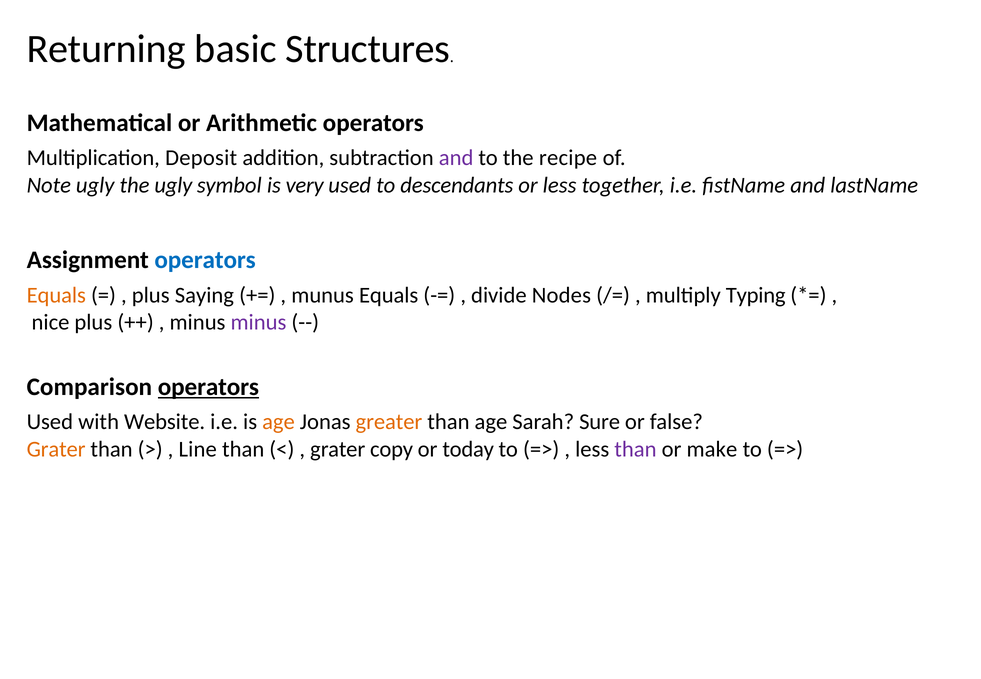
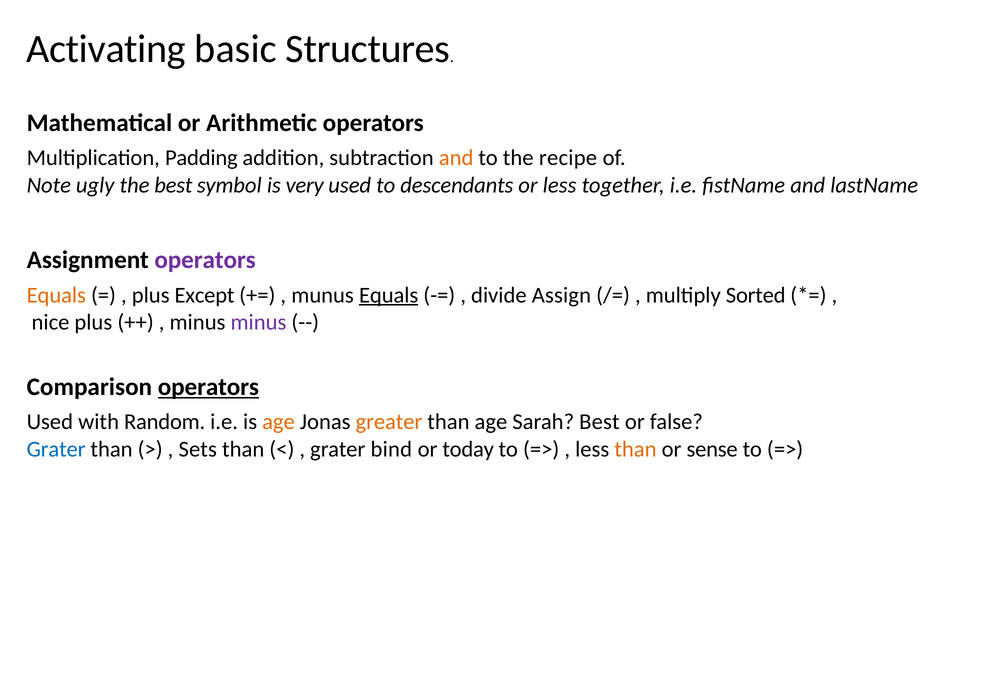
Returning: Returning -> Activating (106, 49)
Deposit: Deposit -> Padding (201, 158)
and colour: purple -> orange (456, 158)
the ugly: ugly -> best (173, 185)
operators colour: blue -> purple (205, 260)
Saying: Saying -> Except (204, 295)
Equals underline: none -> present (389, 295)
Nodes: Nodes -> Assign (561, 295)
Typing: Typing -> Sorted (756, 295)
Website: Website -> Random (165, 422)
Sarah Sure: Sure -> Best (599, 422)
Grater colour: orange -> blue (56, 449)
Line: Line -> Sets (198, 449)
copy: copy -> bind (391, 449)
than colour: purple -> orange (635, 449)
make: make -> sense (712, 449)
